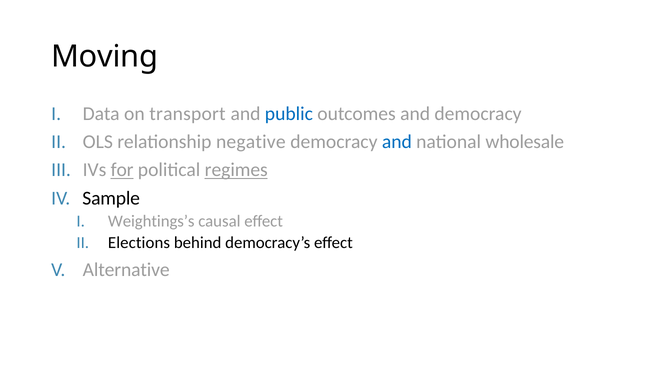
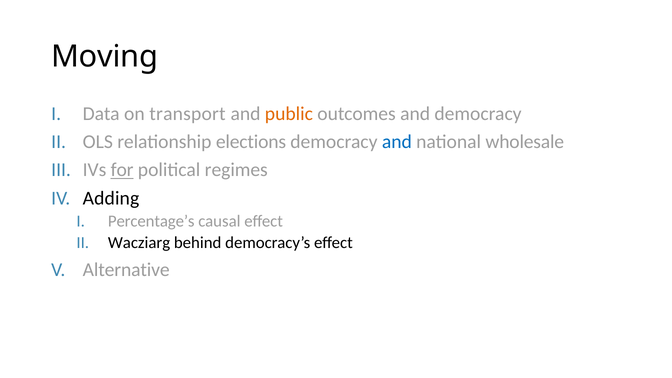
public colour: blue -> orange (289, 114)
negative: negative -> elections (251, 142)
regimes underline: present -> none (236, 170)
Sample: Sample -> Adding (111, 198)
Weightings’s: Weightings’s -> Percentage’s (151, 221)
Elections: Elections -> Wacziarg (139, 243)
